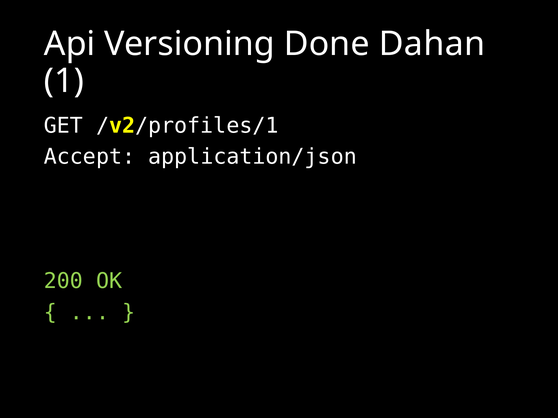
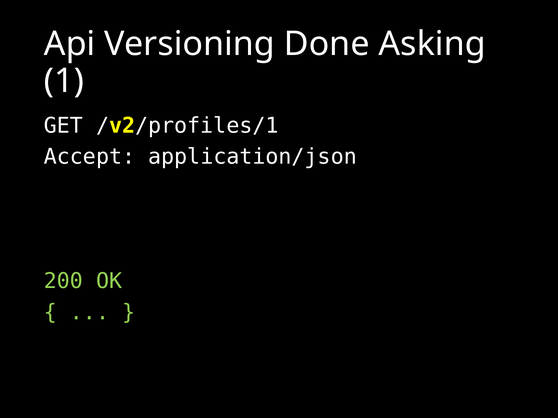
Dahan: Dahan -> Asking (432, 44)
